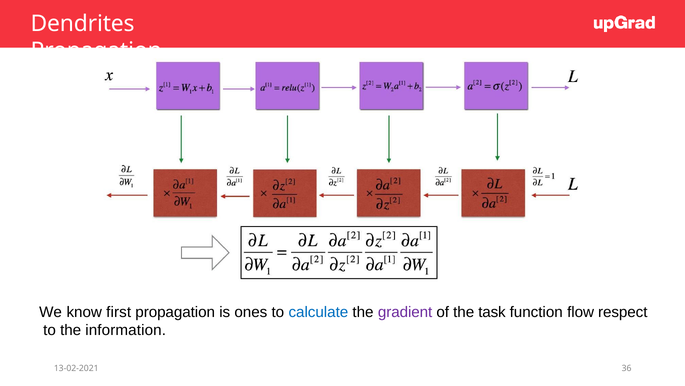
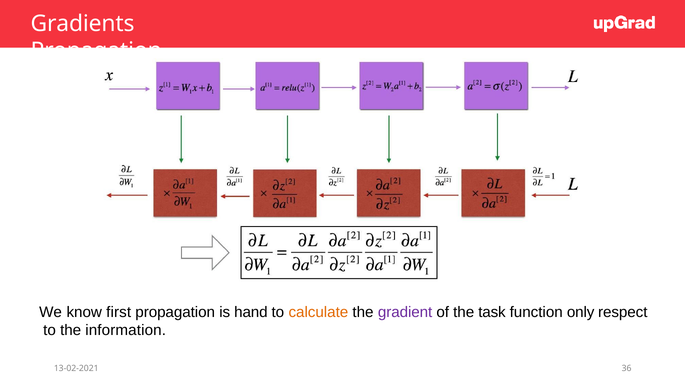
Dendrites: Dendrites -> Gradients (83, 24)
ones: ones -> hand (251, 312)
calculate colour: blue -> orange (318, 312)
flow: flow -> only (581, 312)
